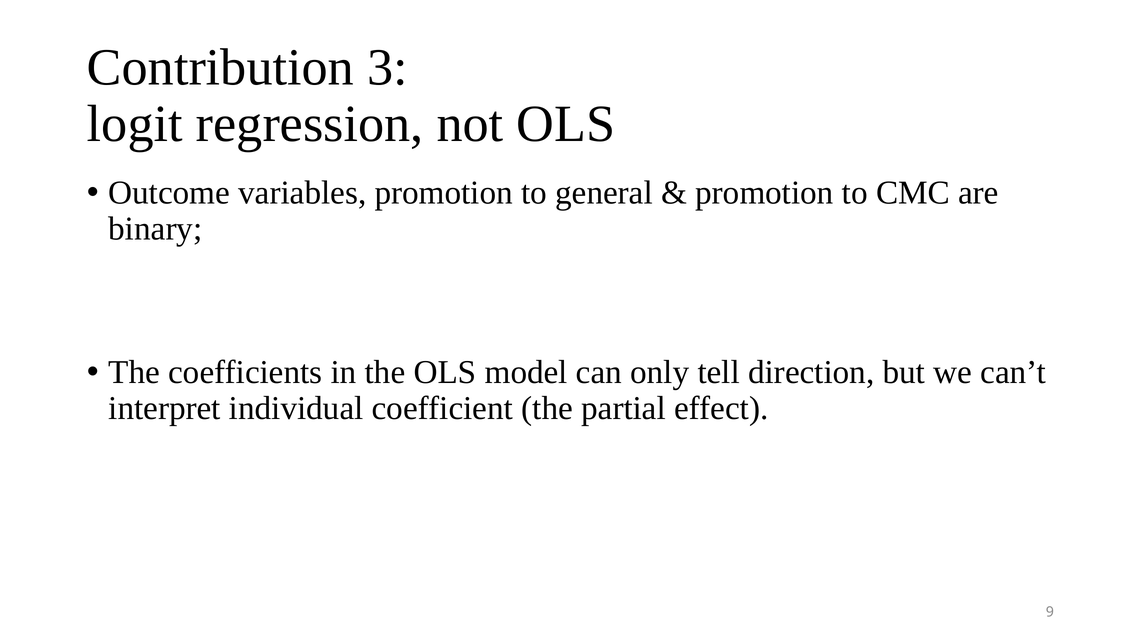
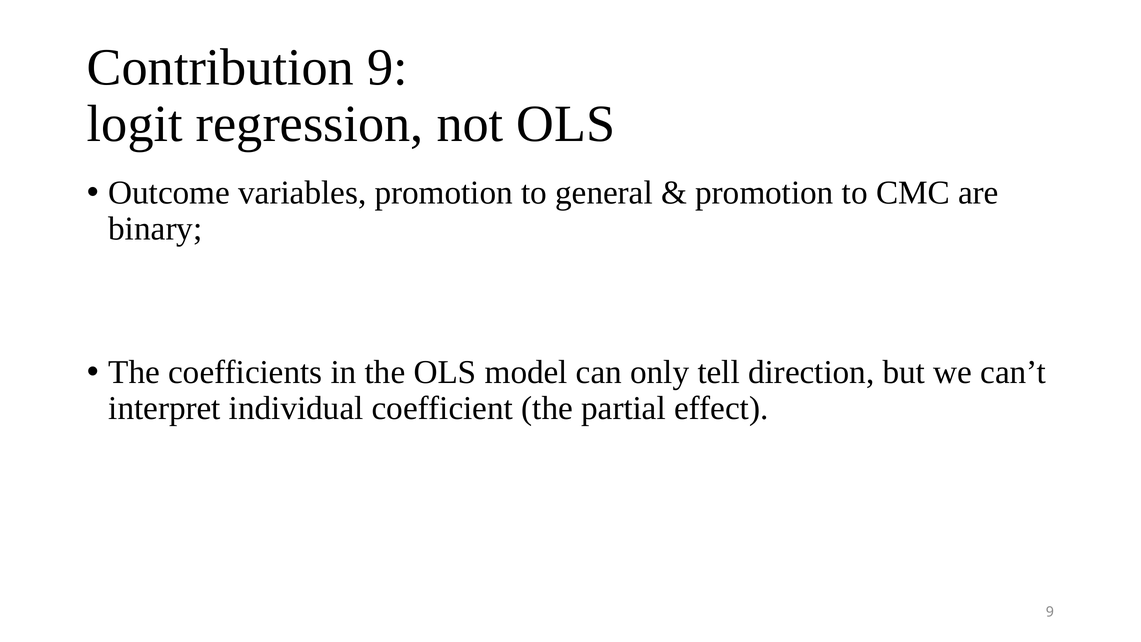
Contribution 3: 3 -> 9 (387, 68)
